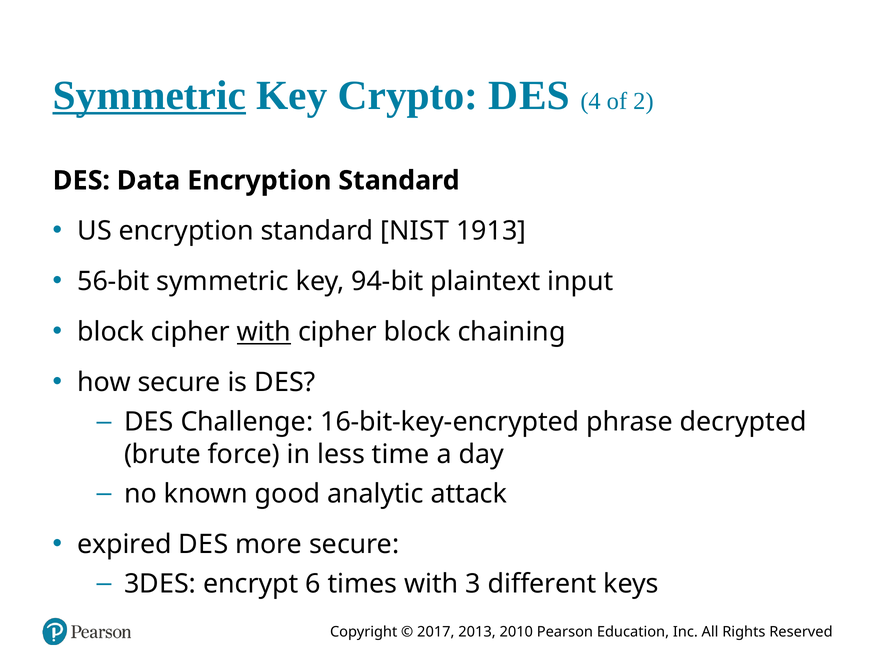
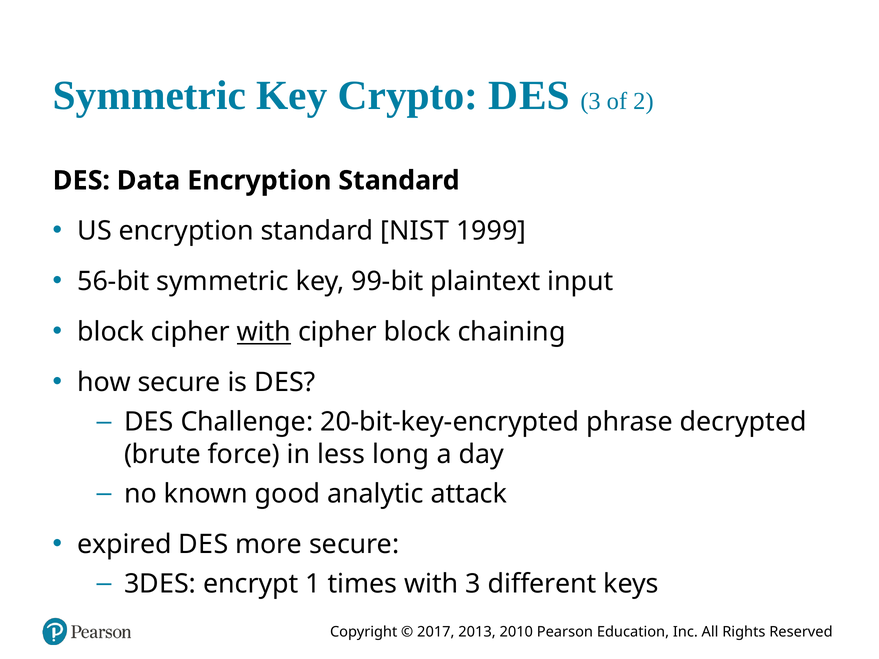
Symmetric underline: present -> none (149, 95)
S 4: 4 -> 3 (591, 101)
1913: 1913 -> 1999 (491, 231)
94-bit: 94-bit -> 99-bit (387, 282)
16-bit-key-encrypted: 16-bit-key-encrypted -> 20-bit-key-encrypted (450, 422)
time: time -> long (401, 454)
6: 6 -> 1 (313, 584)
